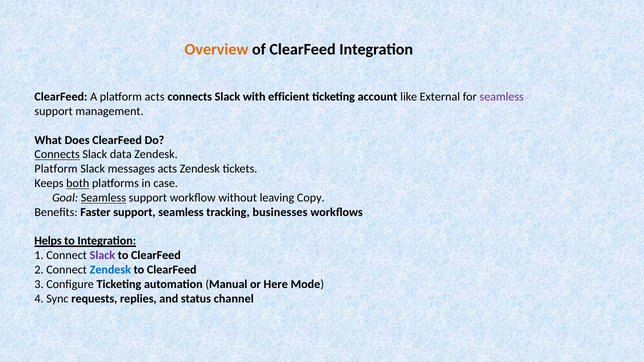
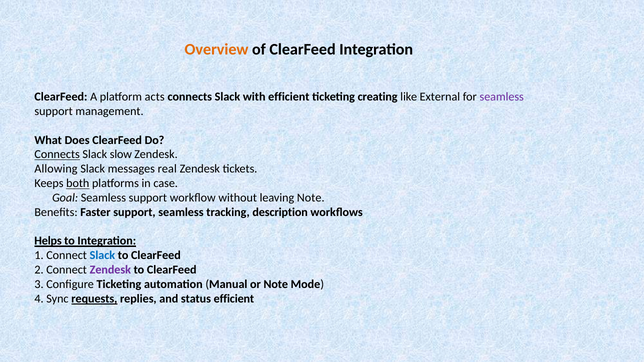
account: account -> creating (378, 97)
data: data -> slow (121, 155)
Platform: Platform -> Allowing (56, 169)
messages acts: acts -> real (167, 169)
Seamless underline: present -> none (103, 198)
leaving Copy: Copy -> Note (311, 198)
businesses: businesses -> description (280, 213)
Slack colour: purple -> blue (102, 256)
Zendesk colour: blue -> purple (110, 270)
or Here: Here -> Note (276, 285)
requests underline: none -> present (94, 299)
status channel: channel -> efficient (234, 299)
